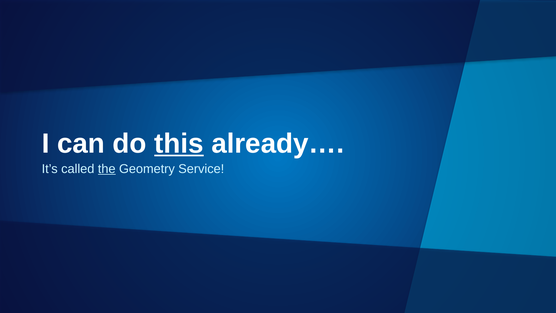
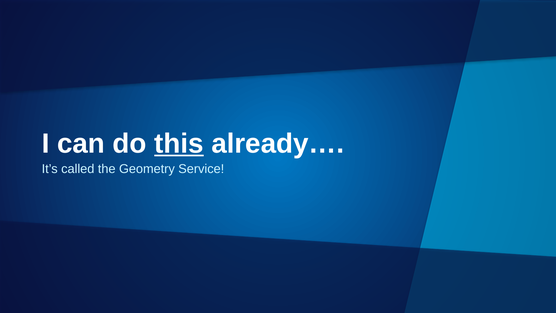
the underline: present -> none (107, 169)
